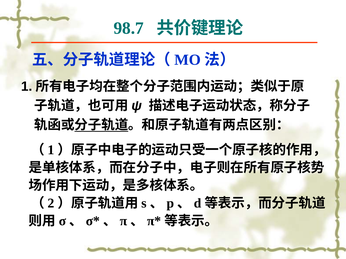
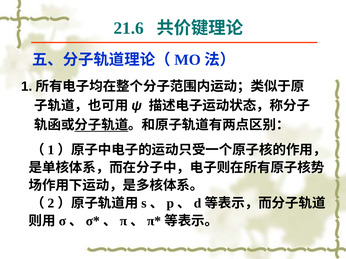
98.7: 98.7 -> 21.6 (129, 28)
